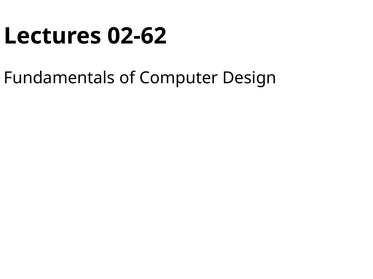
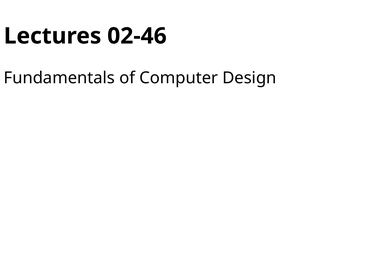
02-62: 02-62 -> 02-46 (137, 36)
